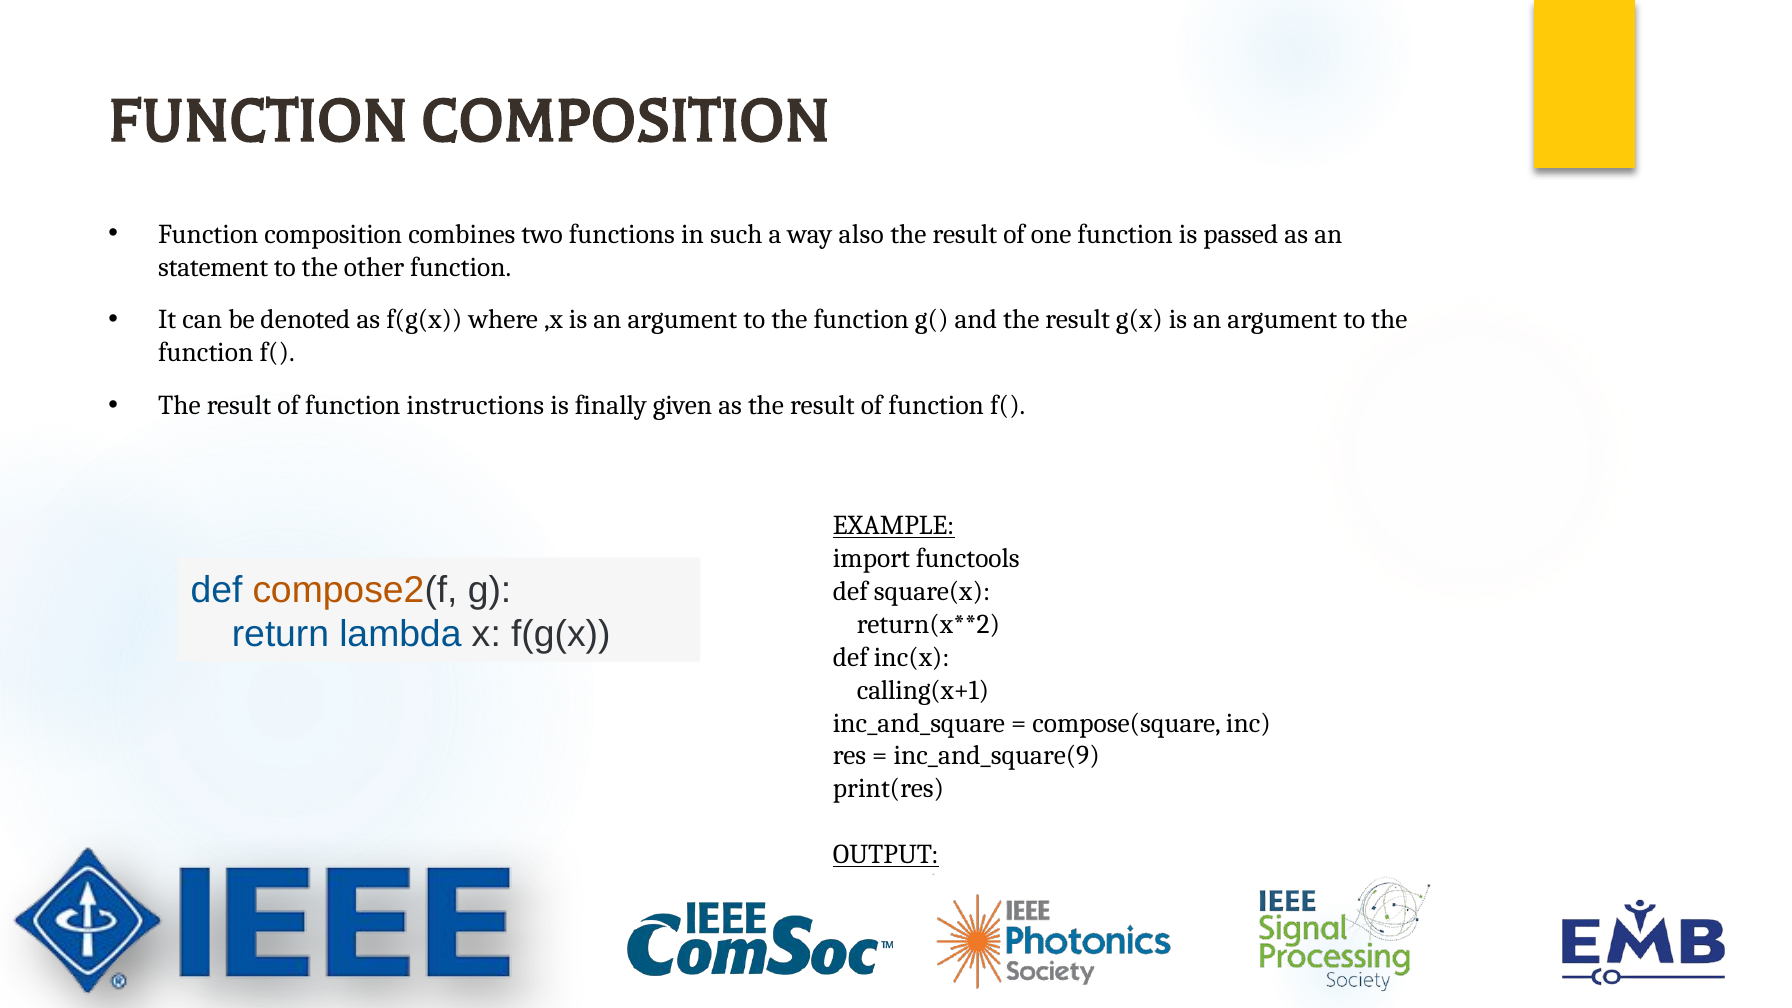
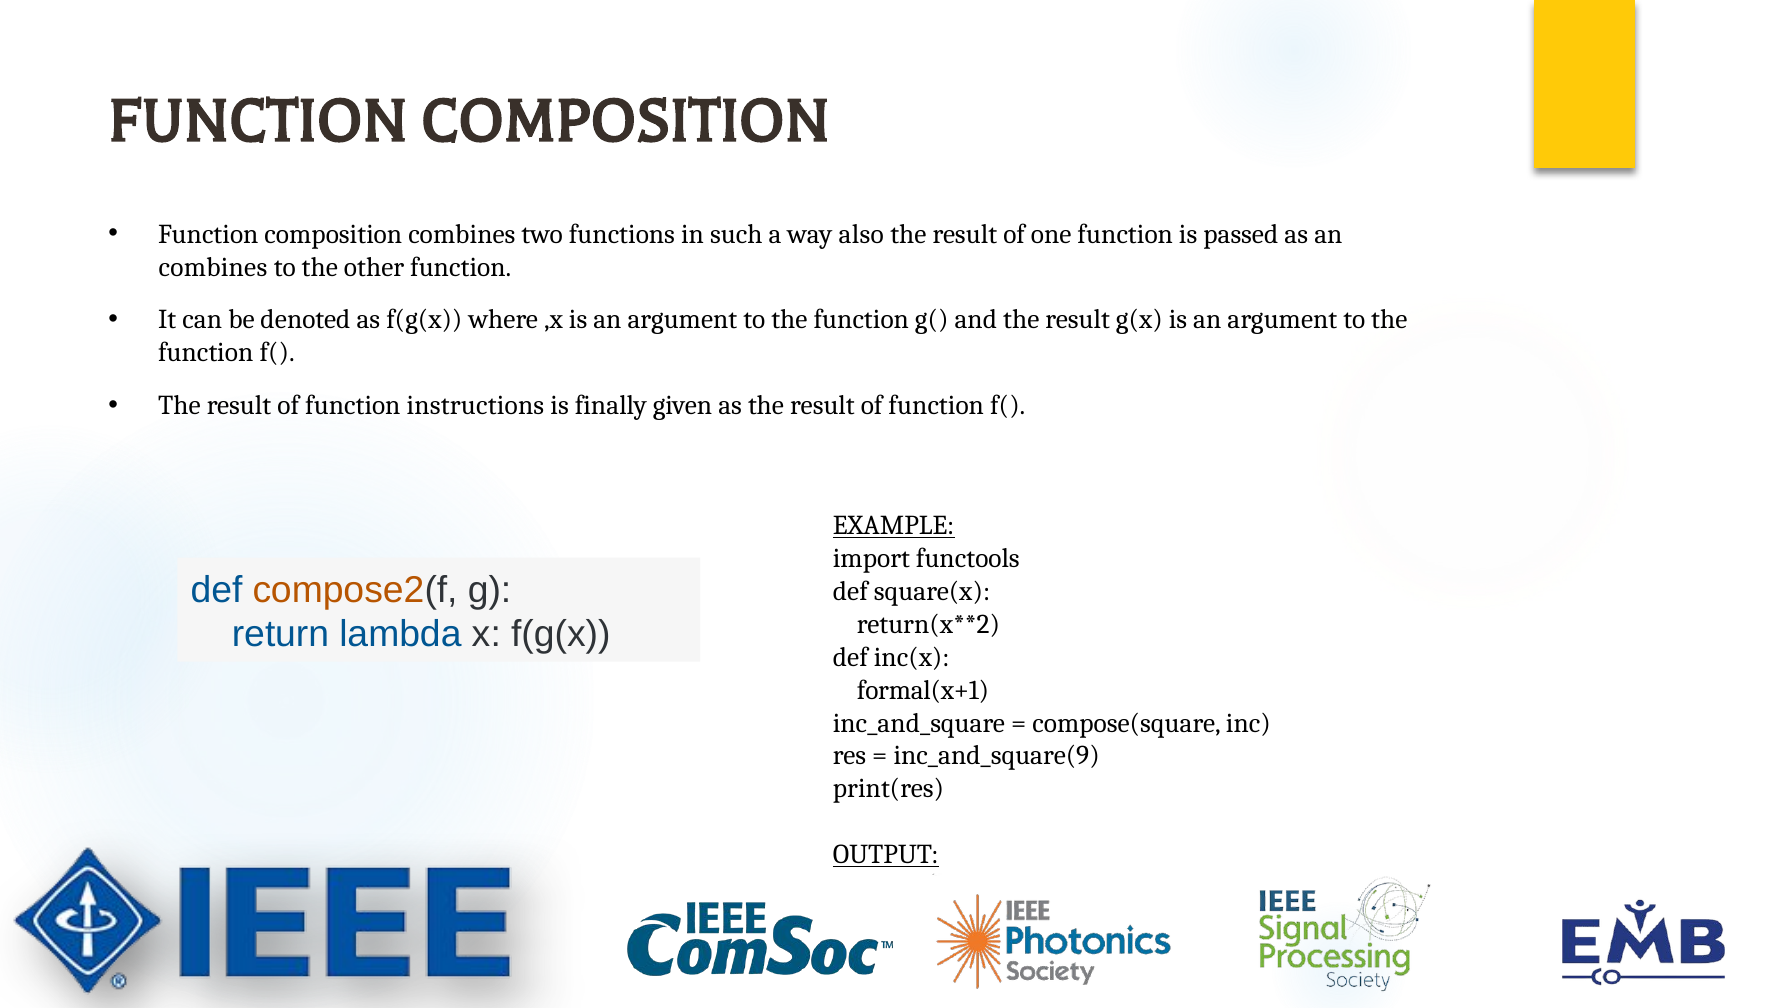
statement: statement -> combines (213, 267)
calling(x+1: calling(x+1 -> formal(x+1 (923, 690)
